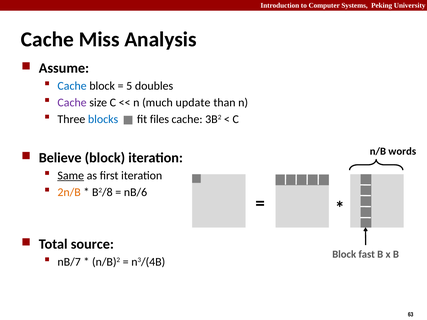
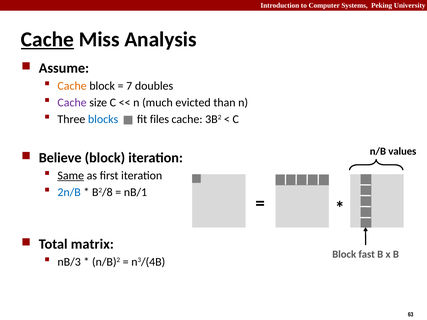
Cache underline: none -> present (47, 40)
Cache colour: blue -> orange (72, 86)
5: 5 -> 7 (129, 86)
update: update -> evicted (193, 103)
words: words -> values (402, 152)
2n/B colour: orange -> blue (69, 192)
nB/6: nB/6 -> nB/1 (136, 192)
source: source -> matrix (92, 244)
nB/7: nB/7 -> nB/3 (69, 262)
